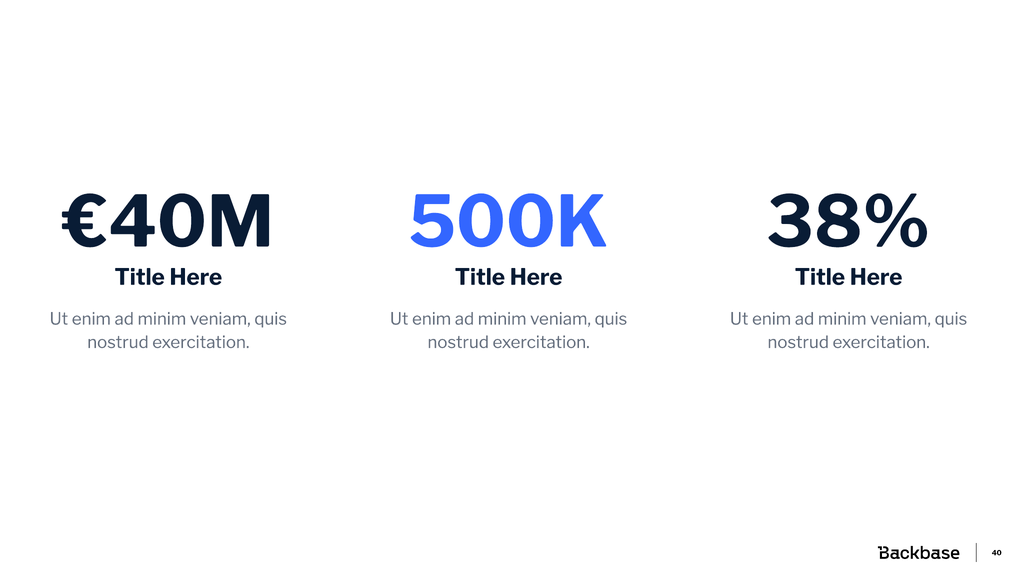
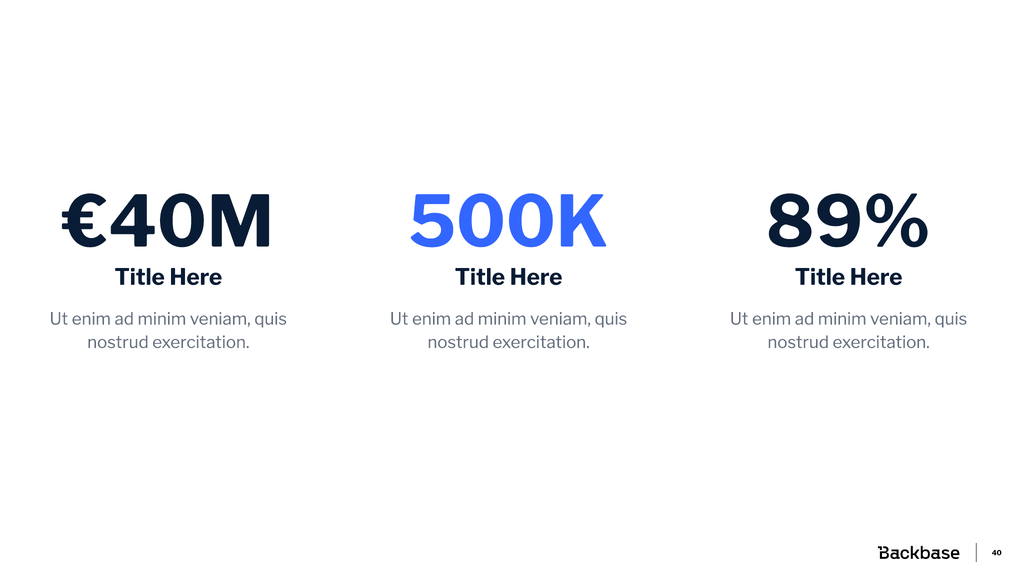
38%: 38% -> 89% (848, 223)
